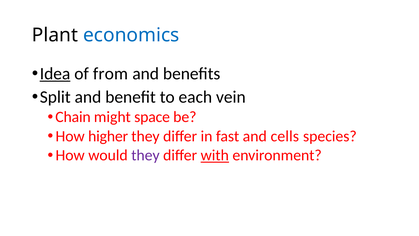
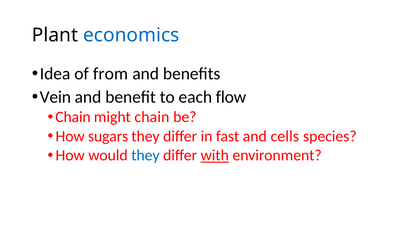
Idea underline: present -> none (55, 74)
Split: Split -> Vein (55, 97)
vein: vein -> flow (231, 97)
might space: space -> chain (152, 117)
higher: higher -> sugars (108, 136)
they colour: purple -> blue (145, 155)
